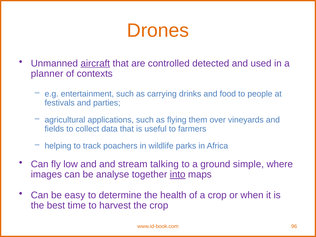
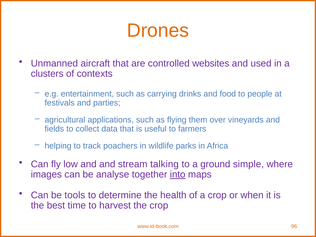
aircraft underline: present -> none (95, 63)
detected: detected -> websites (211, 63)
planner: planner -> clusters (47, 74)
easy: easy -> tools (75, 195)
